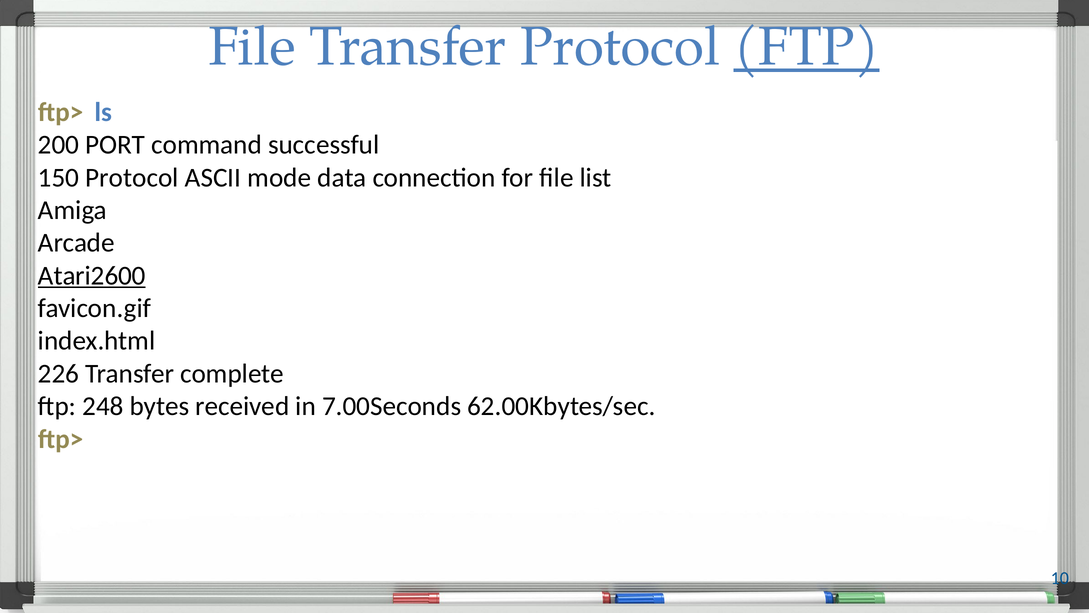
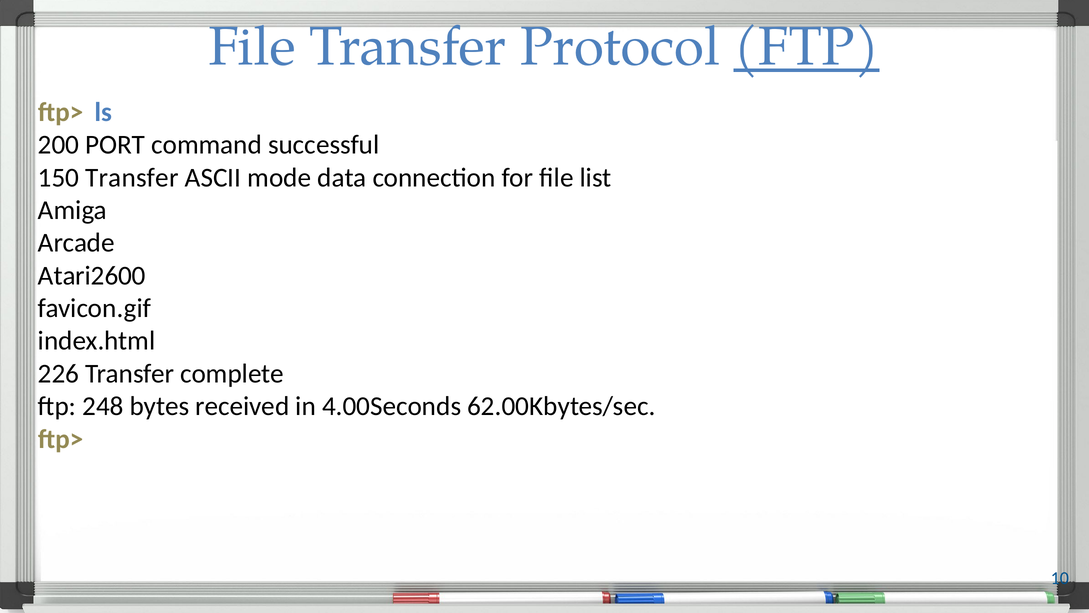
150 Protocol: Protocol -> Transfer (132, 177)
Atari2600 underline: present -> none (92, 275)
7.00Seconds: 7.00Seconds -> 4.00Seconds (392, 406)
